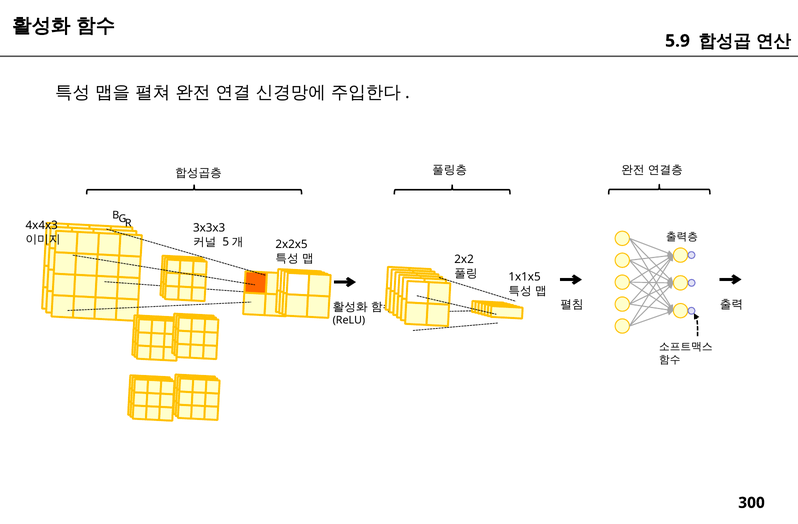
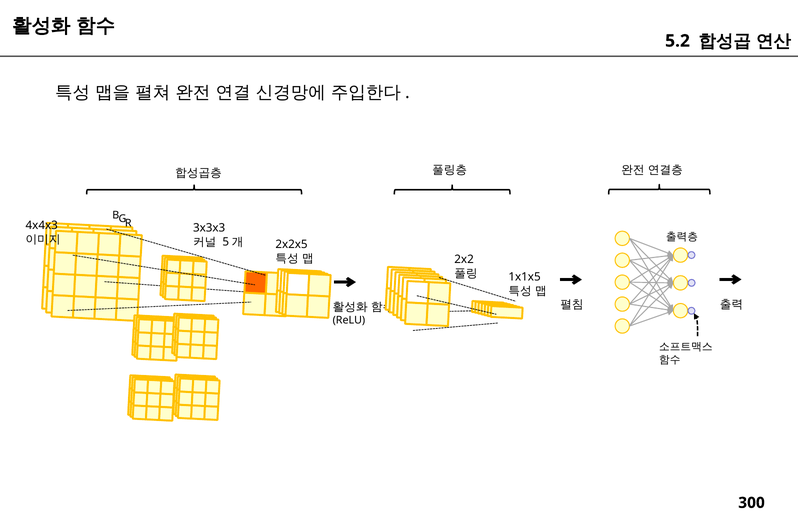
5.9: 5.9 -> 5.2 (678, 41)
